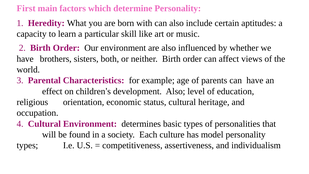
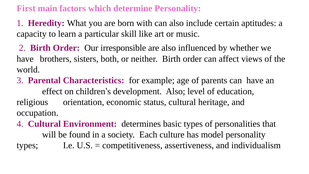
Our environment: environment -> irresponsible (123, 48)
